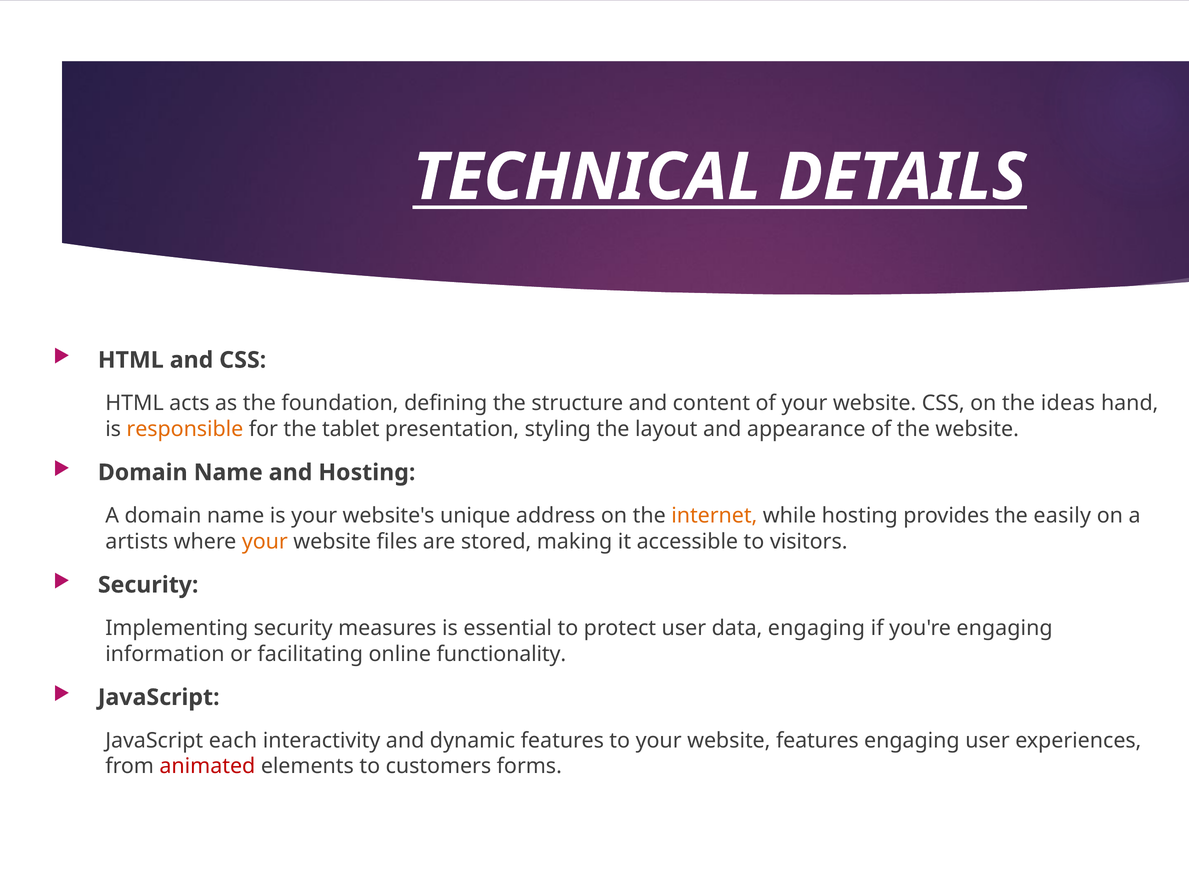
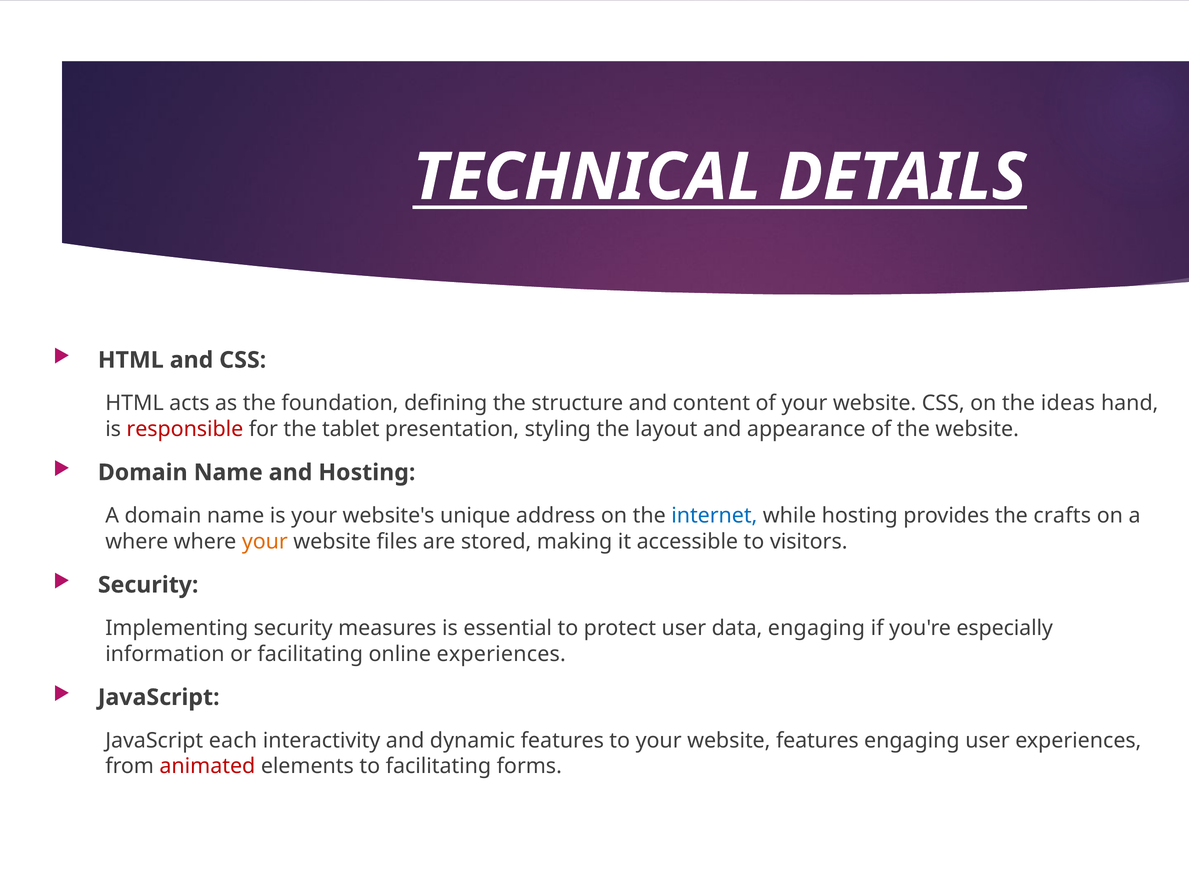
responsible colour: orange -> red (185, 429)
internet colour: orange -> blue (714, 516)
easily: easily -> crafts (1062, 516)
artists: artists -> where (137, 541)
you're engaging: engaging -> especially (1005, 628)
online functionality: functionality -> experiences (501, 654)
to customers: customers -> facilitating (438, 766)
